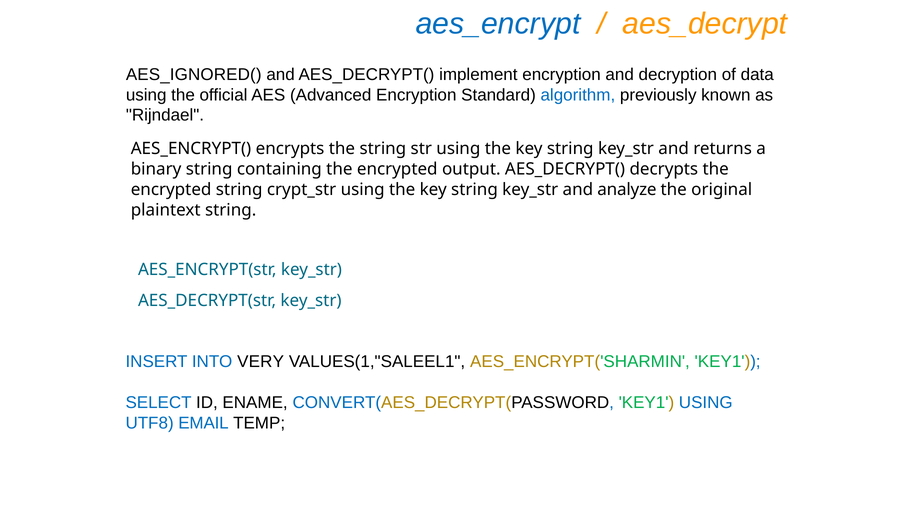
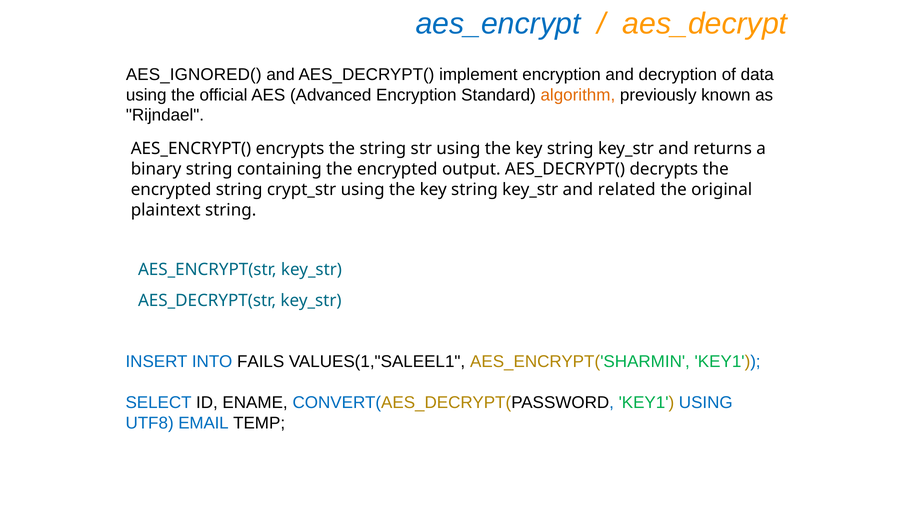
algorithm colour: blue -> orange (578, 95)
analyze: analyze -> related (627, 190)
VERY: VERY -> FAILS (261, 362)
